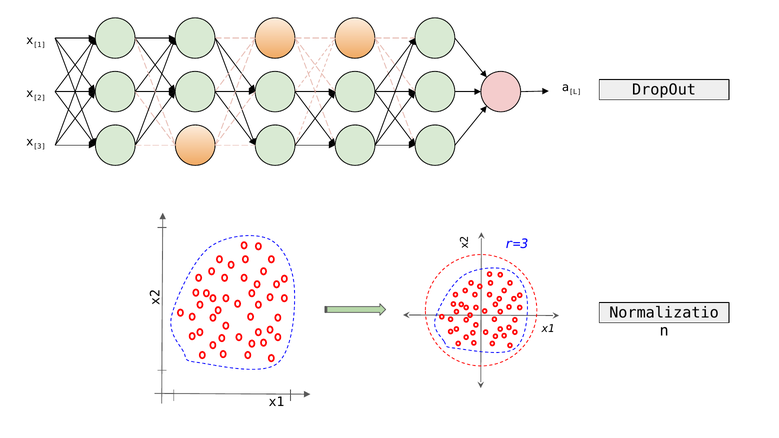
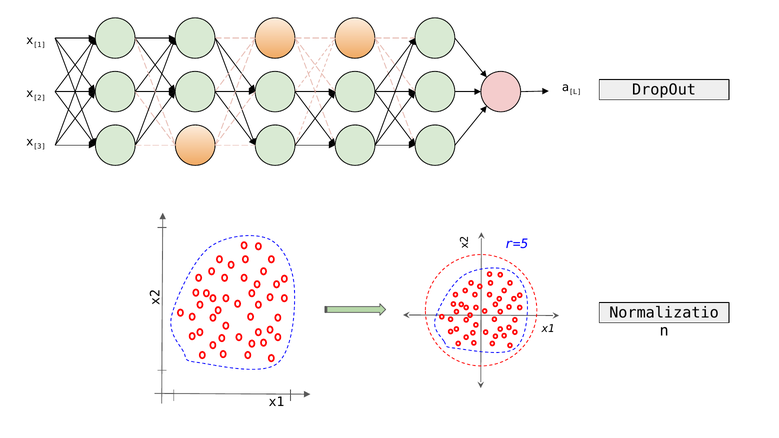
r=3: r=3 -> r=5 (517, 244)
